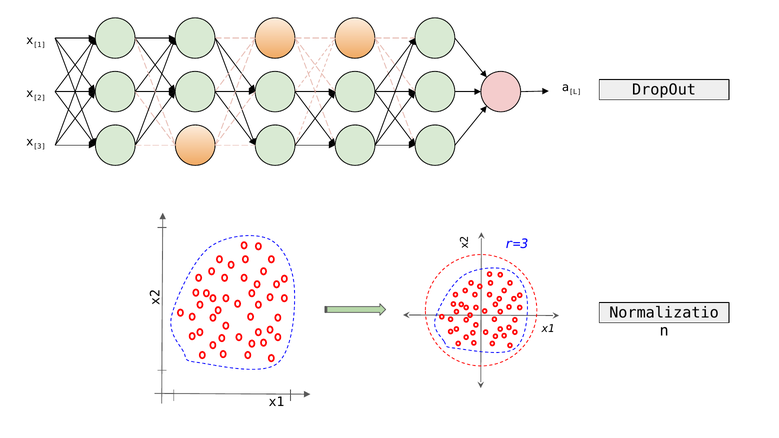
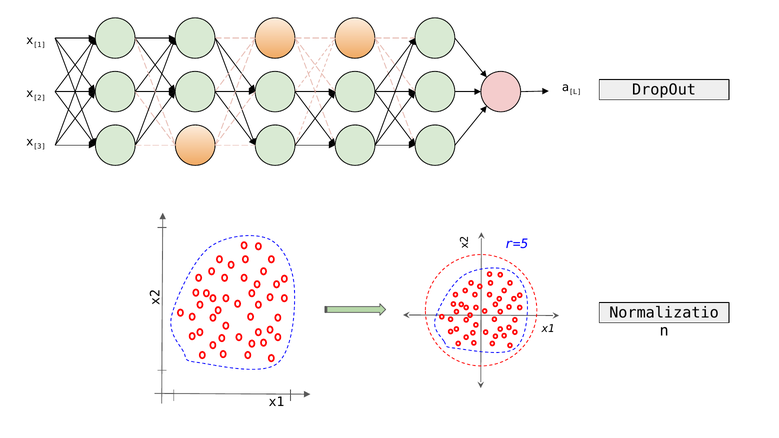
r=3: r=3 -> r=5 (517, 244)
